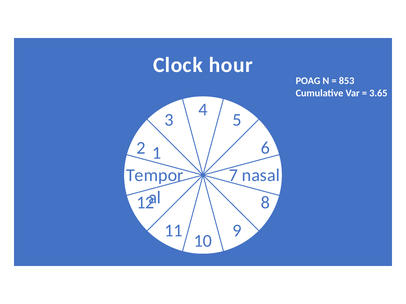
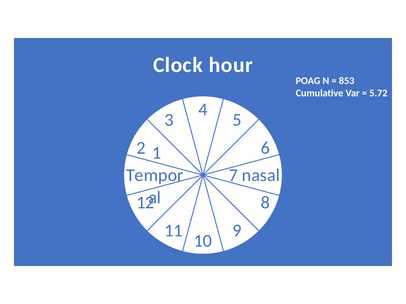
3.65: 3.65 -> 5.72 (378, 93)
